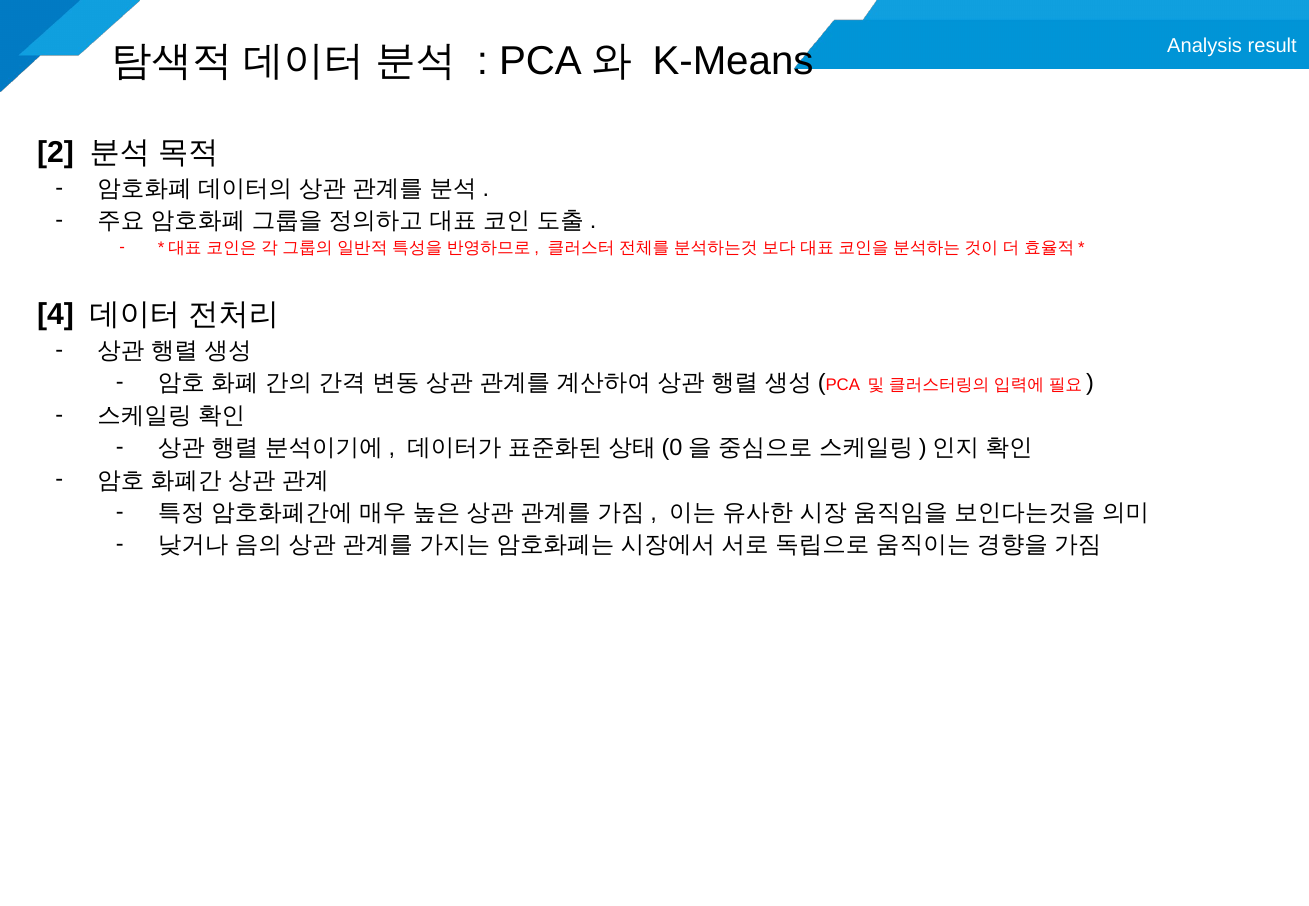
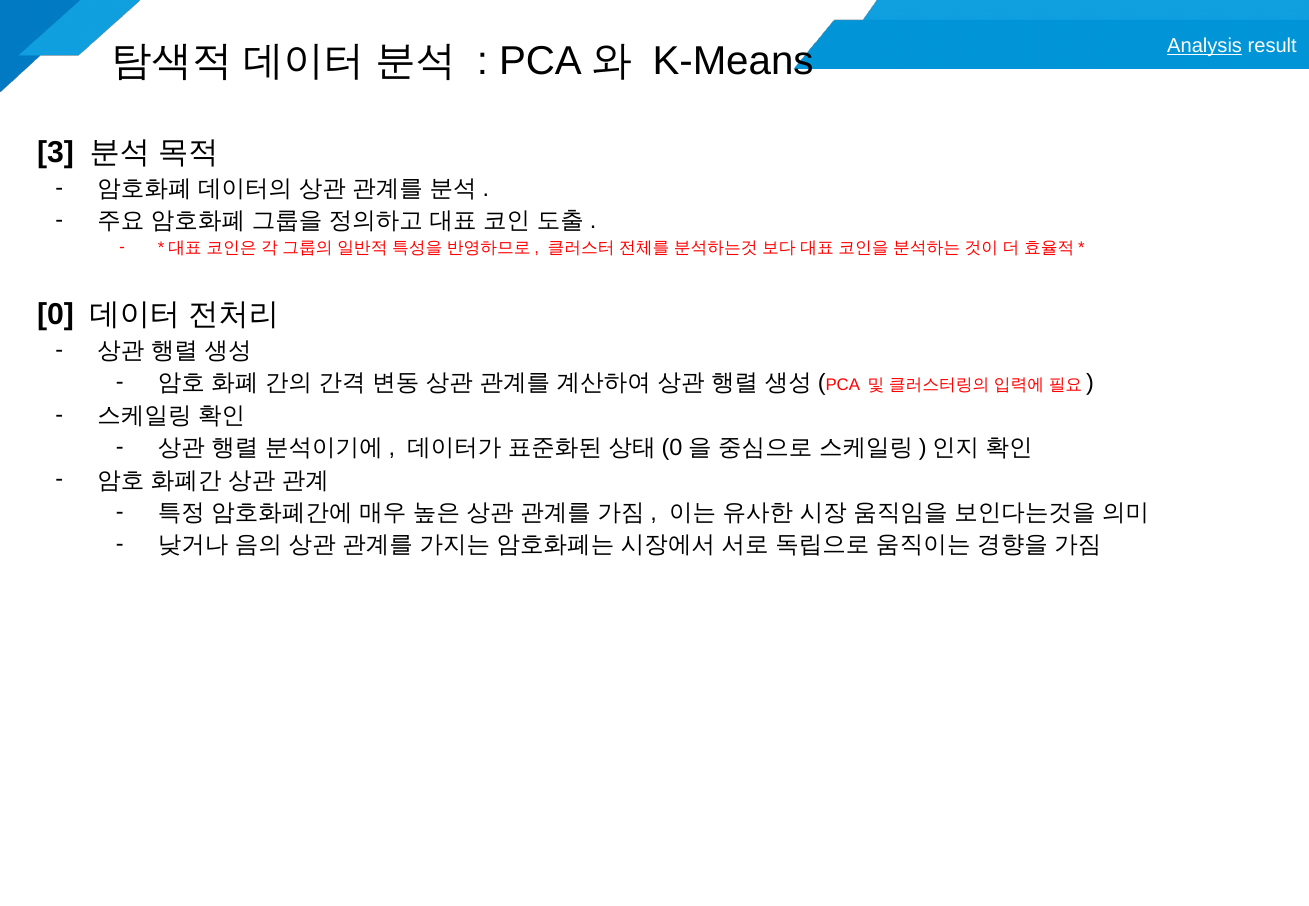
Analysis underline: none -> present (1205, 45)
2: 2 -> 3 (55, 153)
4: 4 -> 0 (55, 315)
